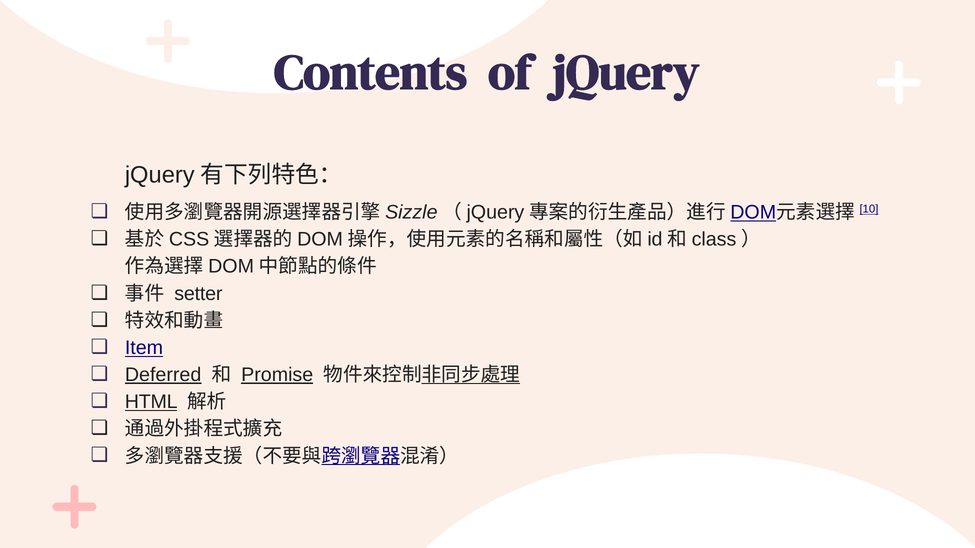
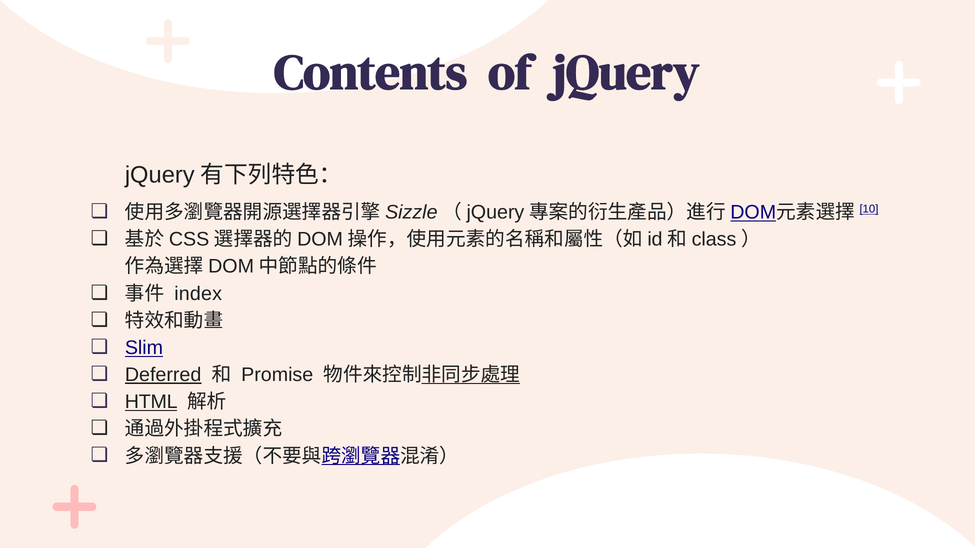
setter: setter -> index (198, 294)
Item: Item -> Slim (144, 348)
Promise underline: present -> none (277, 375)
